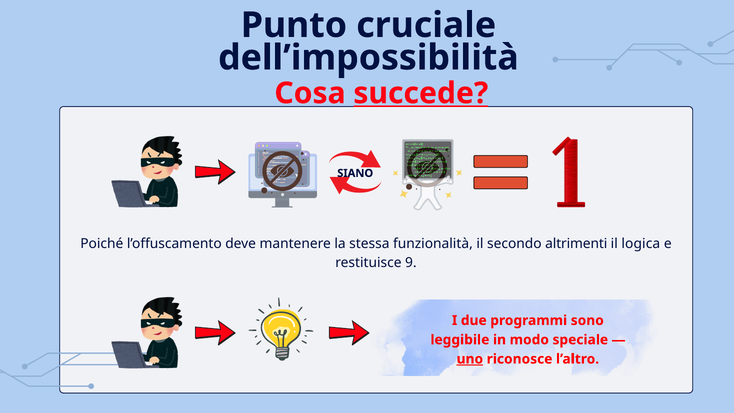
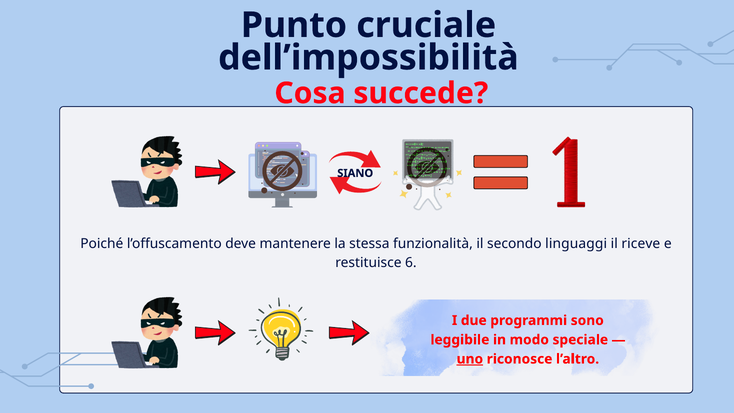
succede underline: present -> none (421, 93)
altrimenti: altrimenti -> linguaggi (576, 243)
logica: logica -> riceve (641, 243)
9: 9 -> 6 (411, 263)
